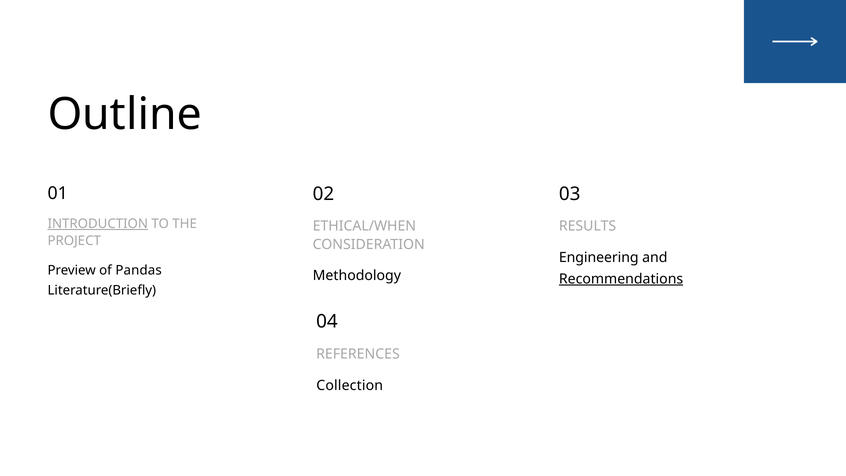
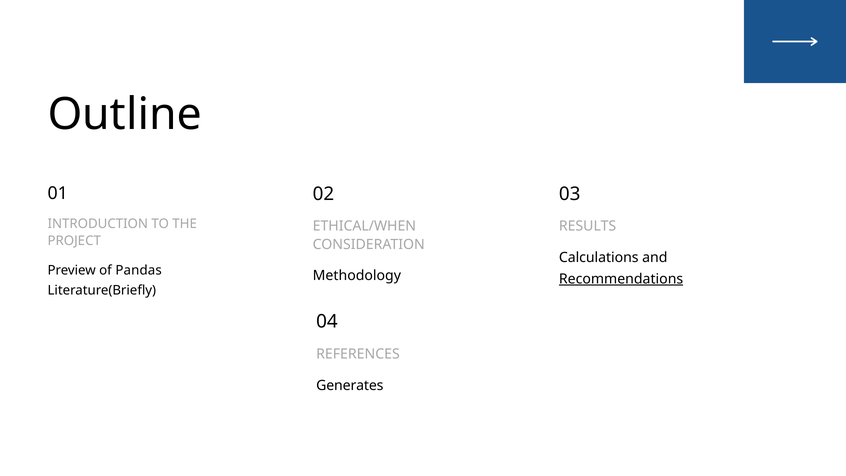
INTRODUCTION underline: present -> none (98, 224)
Engineering: Engineering -> Calculations (599, 258)
Collection: Collection -> Generates (350, 385)
